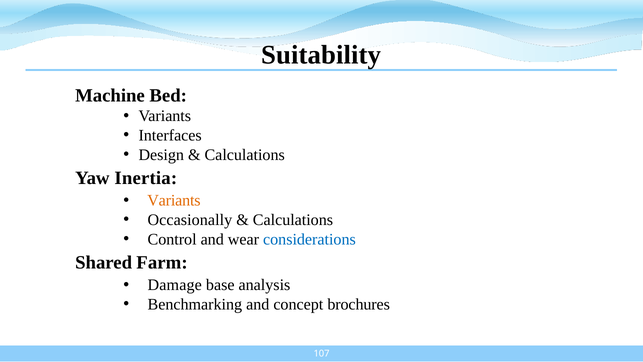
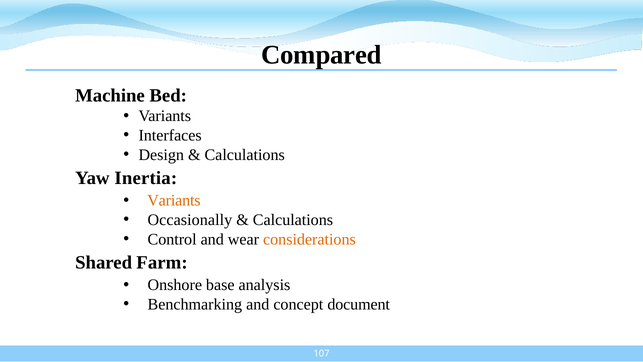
Suitability: Suitability -> Compared (321, 55)
considerations colour: blue -> orange (309, 239)
Damage: Damage -> Onshore (175, 285)
brochures: brochures -> document (359, 304)
